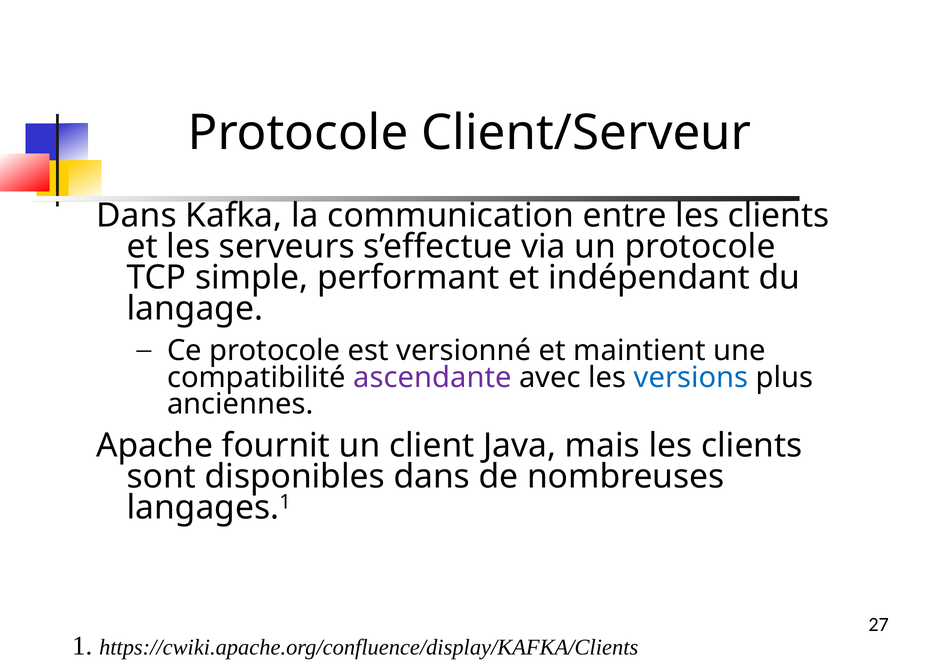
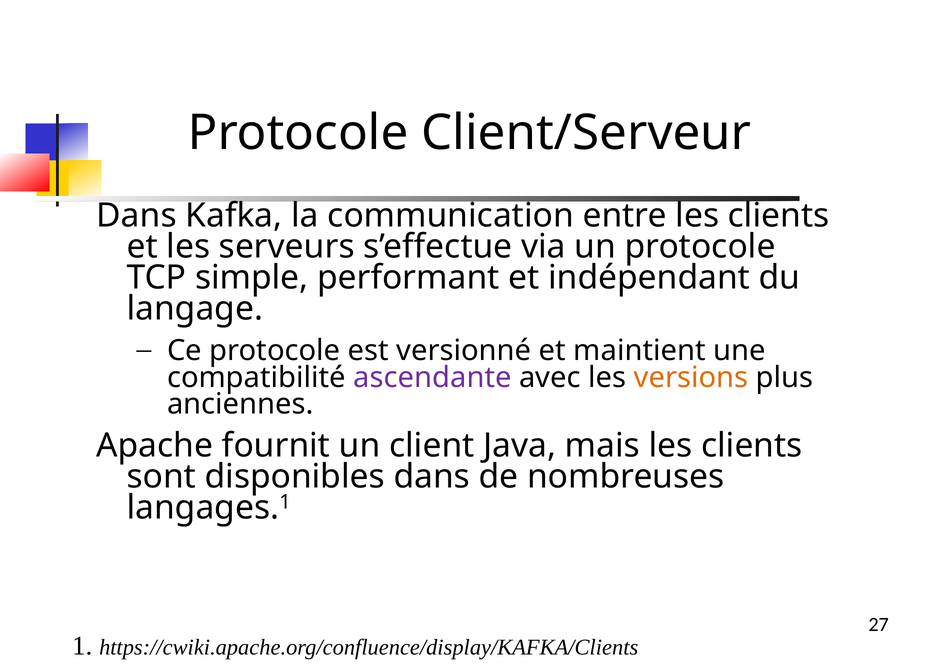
versions colour: blue -> orange (691, 377)
